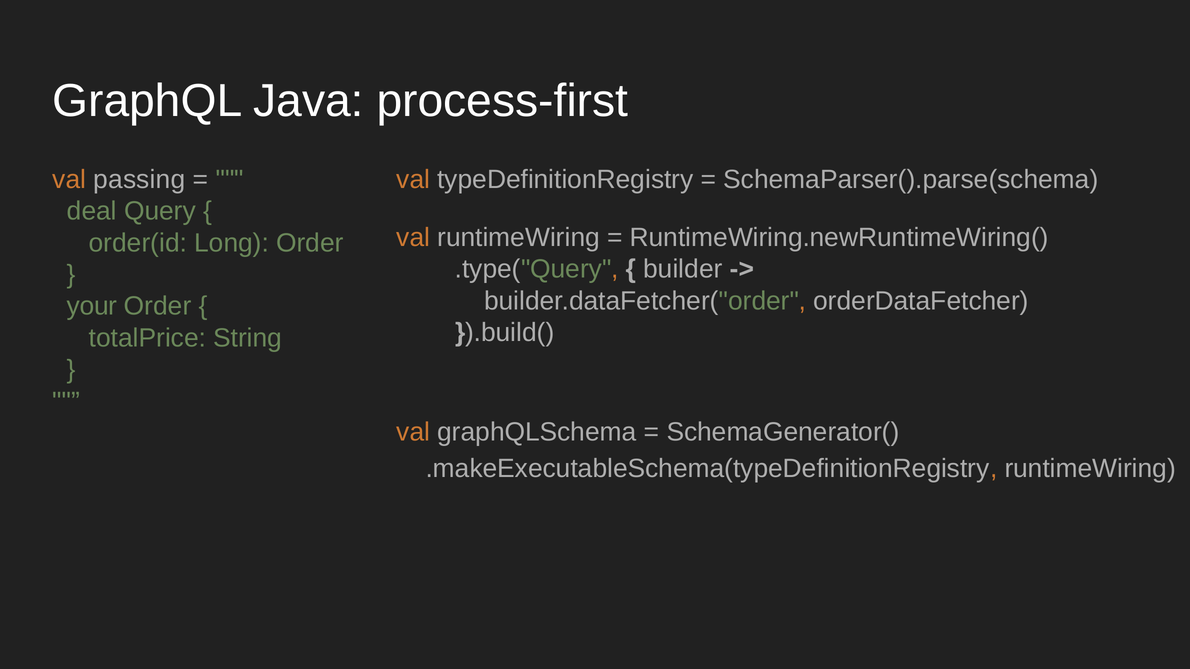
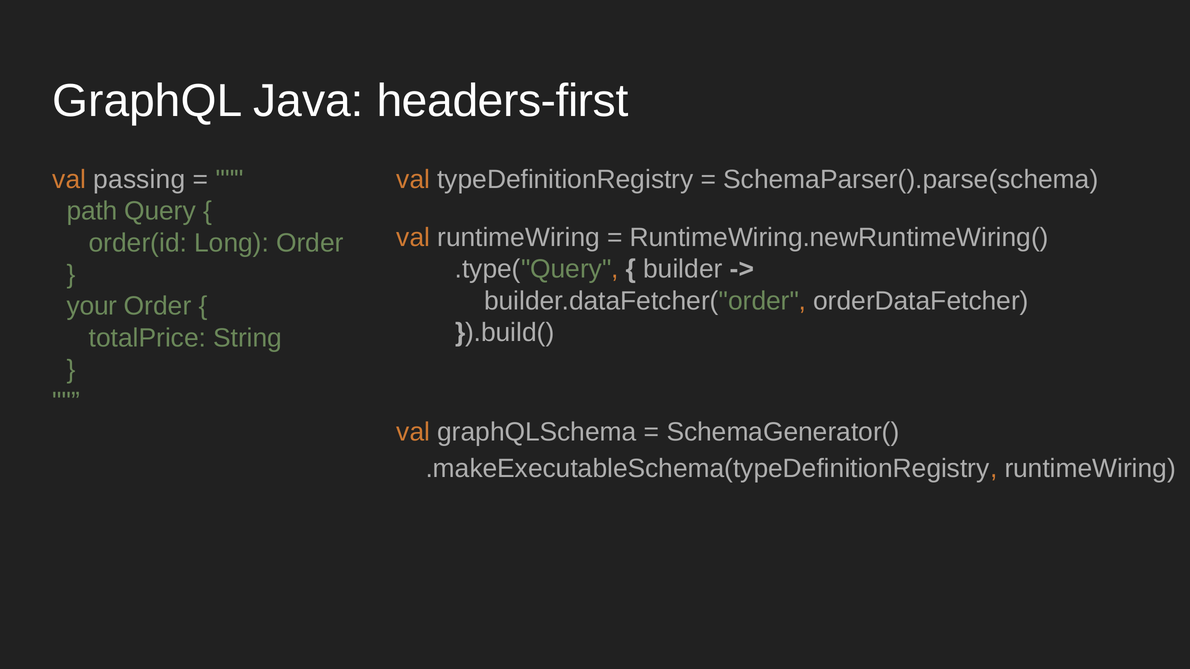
process-first: process-first -> headers-first (503, 101)
deal: deal -> path (92, 211)
